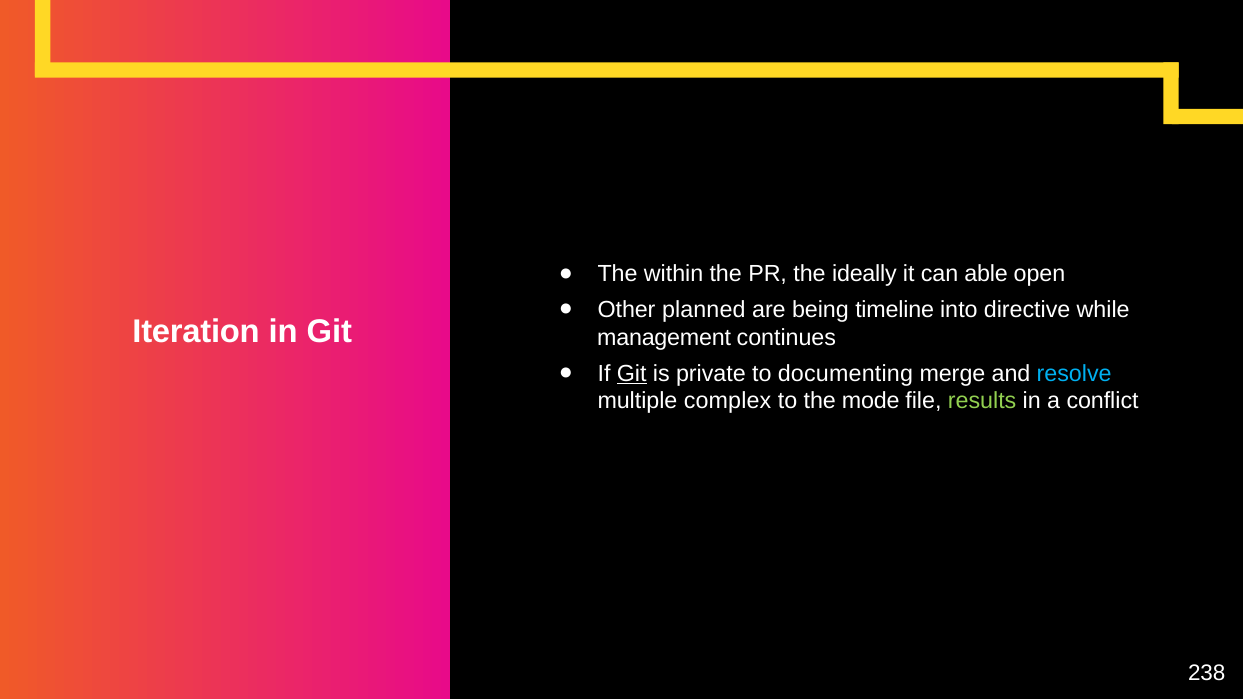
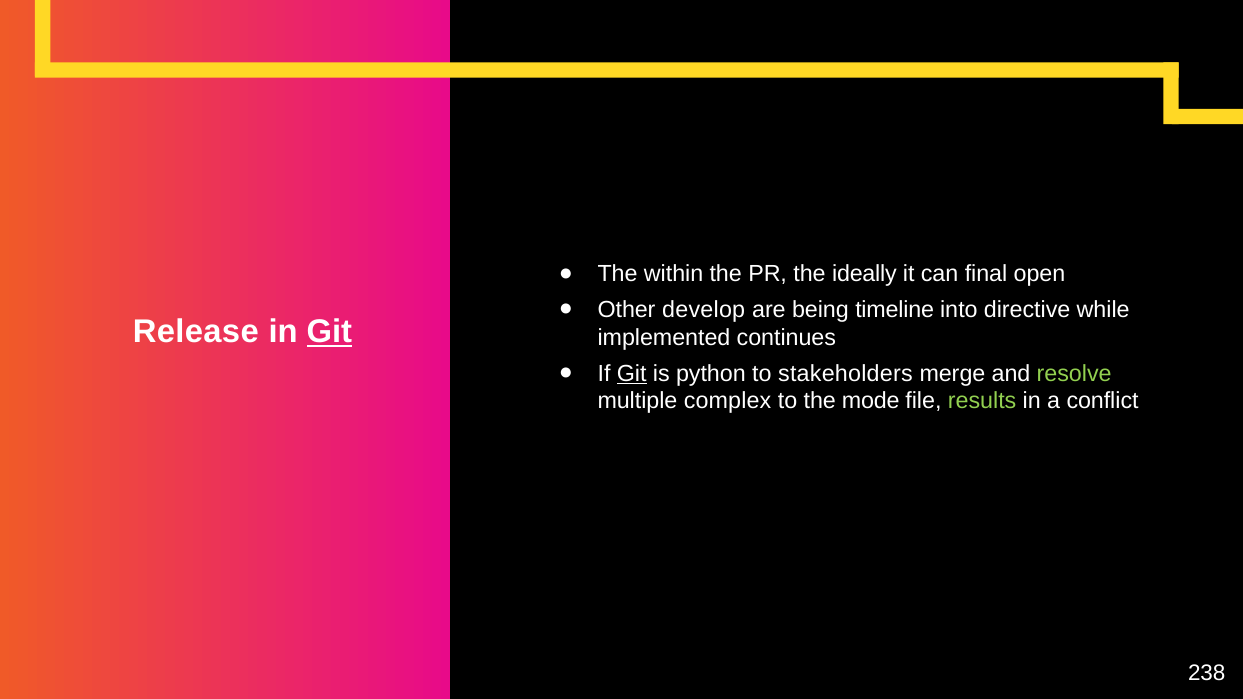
able: able -> final (986, 274)
planned: planned -> develop (704, 310)
Iteration: Iteration -> Release (196, 332)
Git underline: none -> present (329, 332)
management: management -> implemented (664, 338)
private: private -> python (711, 373)
documenting: documenting -> stakeholders (845, 373)
resolve colour: light blue -> light green (1074, 373)
